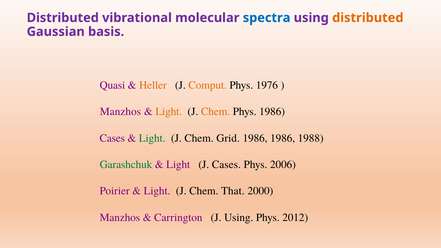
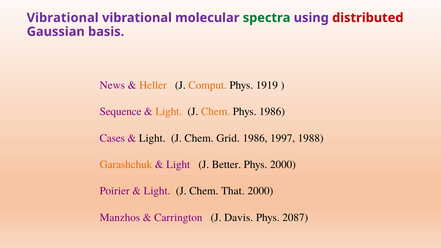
Distributed: Distributed -> Vibrational (63, 18)
spectra colour: blue -> green (267, 18)
distributed colour: orange -> red (368, 18)
Quasi: Quasi -> News (112, 85)
1976: 1976 -> 1919 (267, 85)
Manzhos: Manzhos -> Sequence (121, 112)
Light colour: green -> black (152, 138)
1986 1986: 1986 -> 1997 (283, 138)
Garashchuk colour: green -> orange (126, 165)
J Cases: Cases -> Better (226, 165)
Phys 2006: 2006 -> 2000 (283, 165)
J Using: Using -> Davis (239, 217)
2012: 2012 -> 2087 (295, 217)
